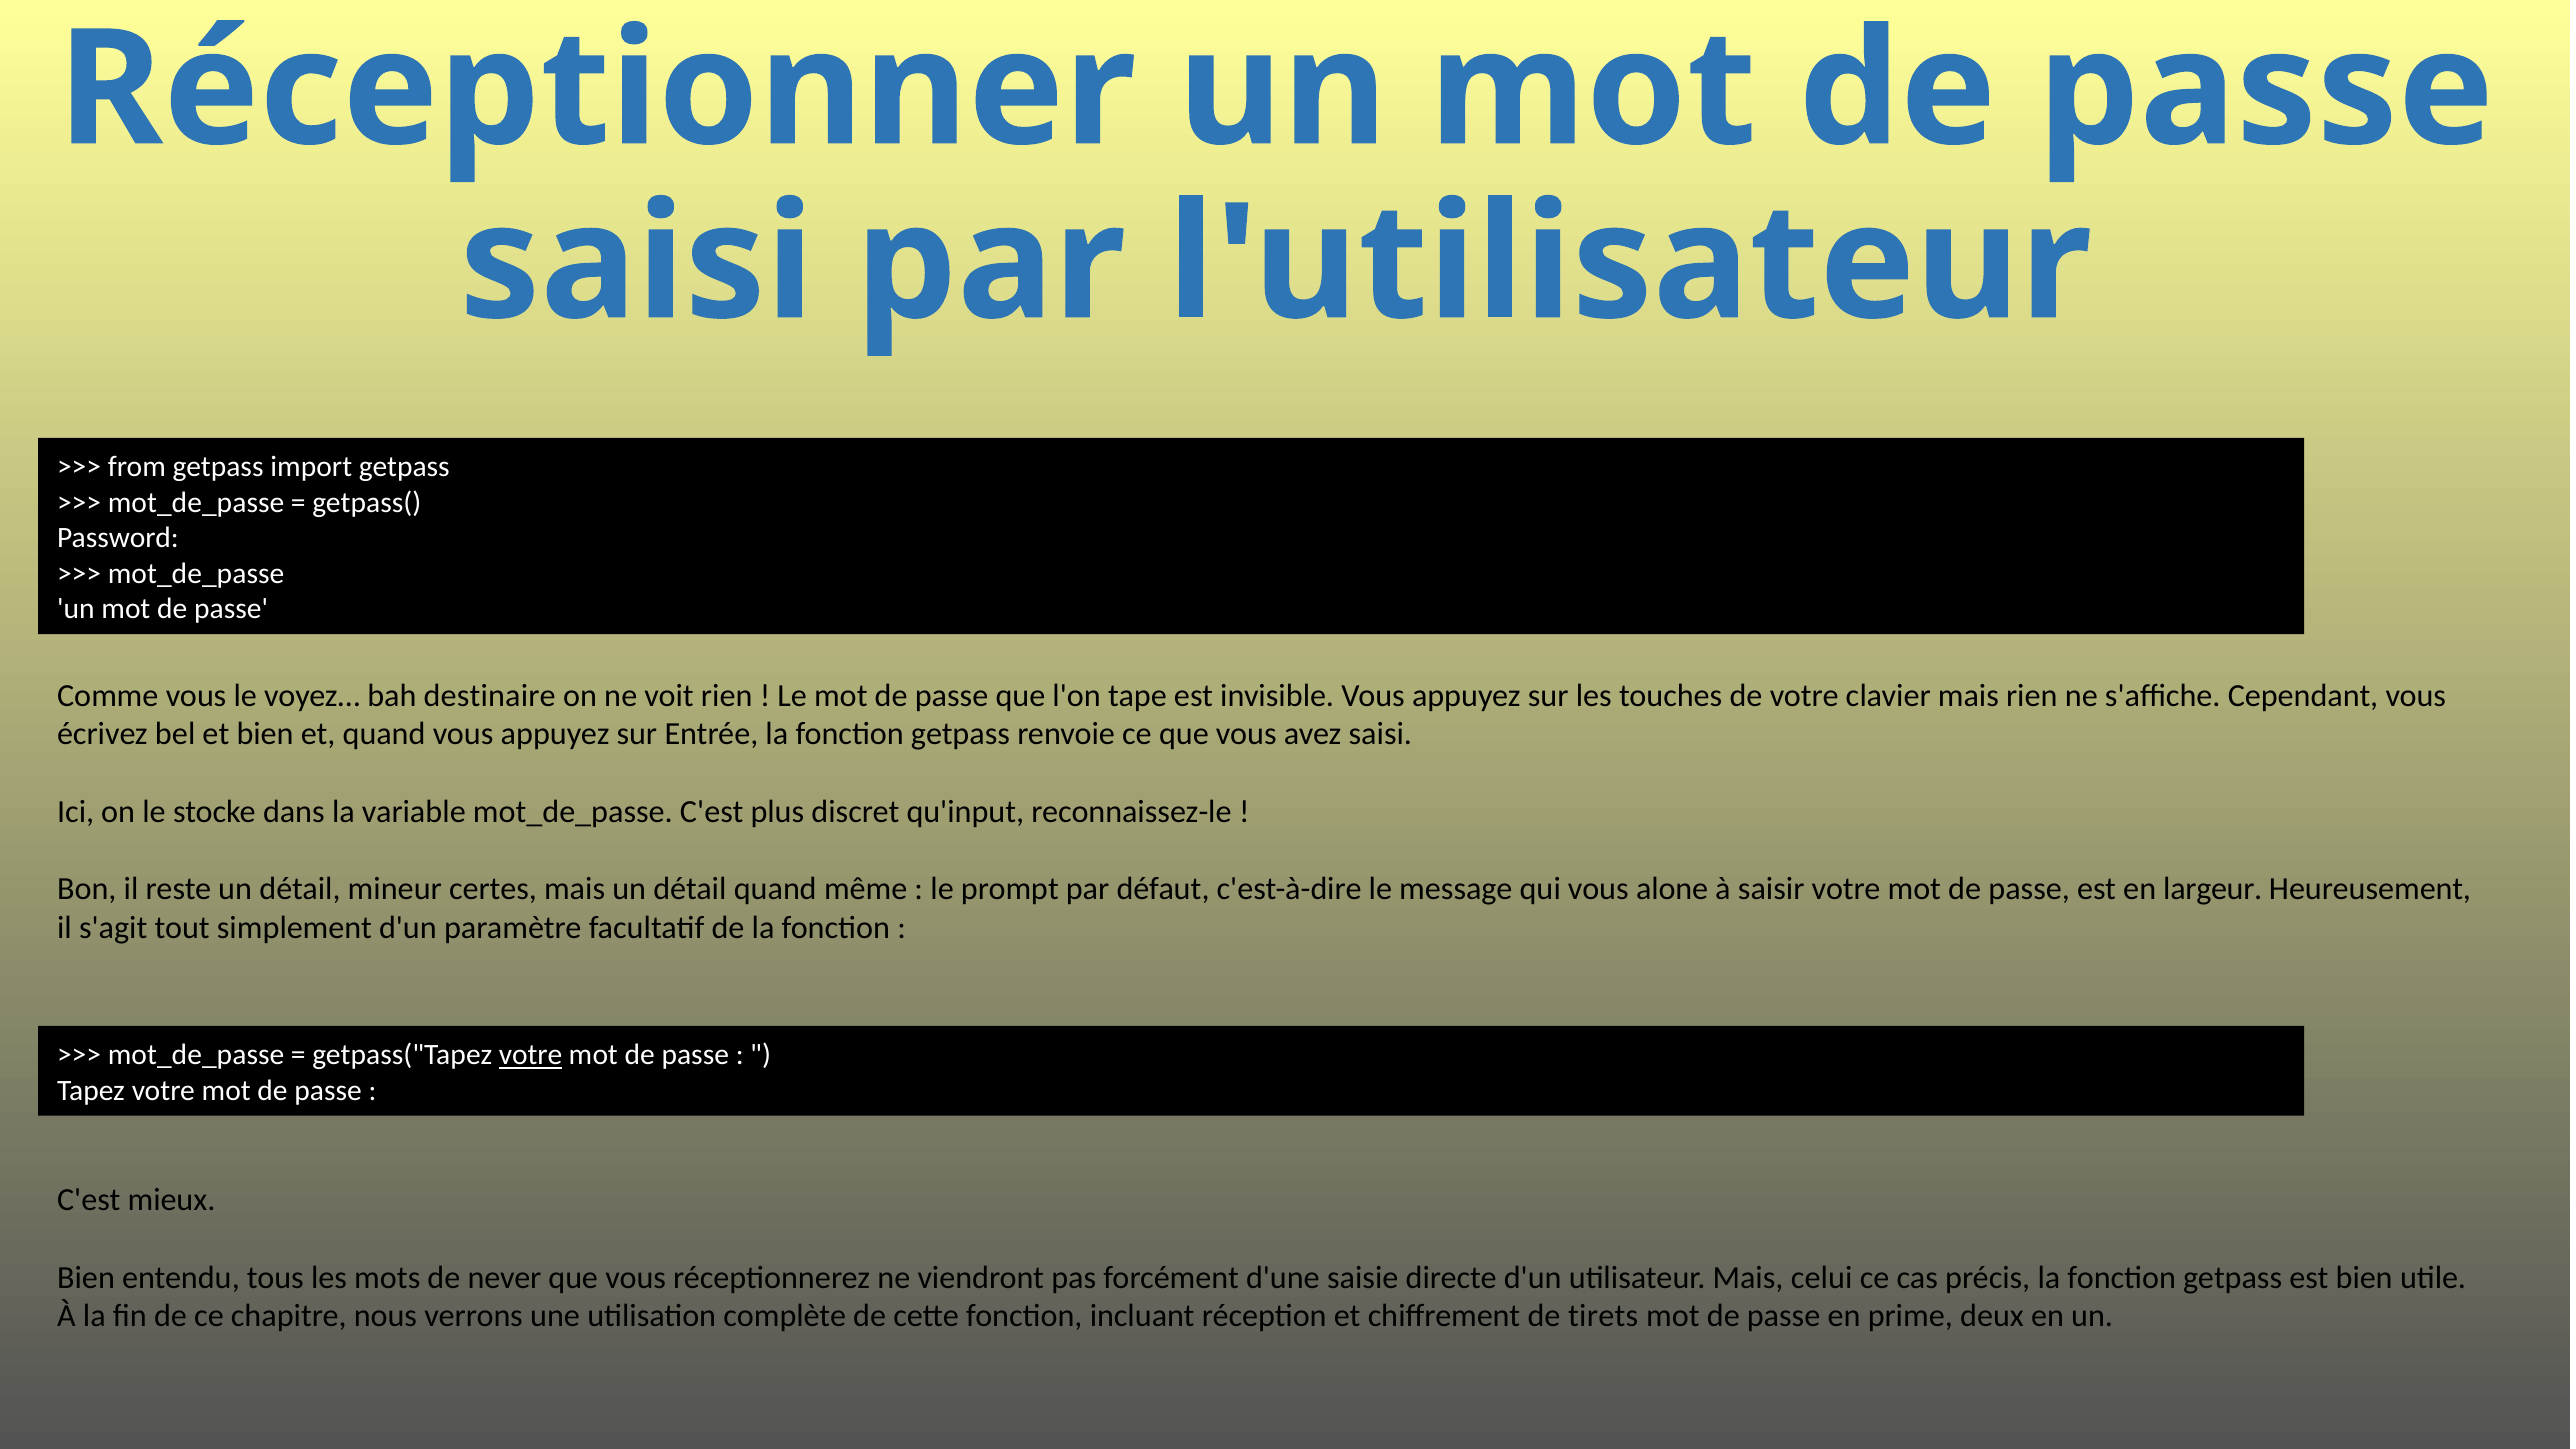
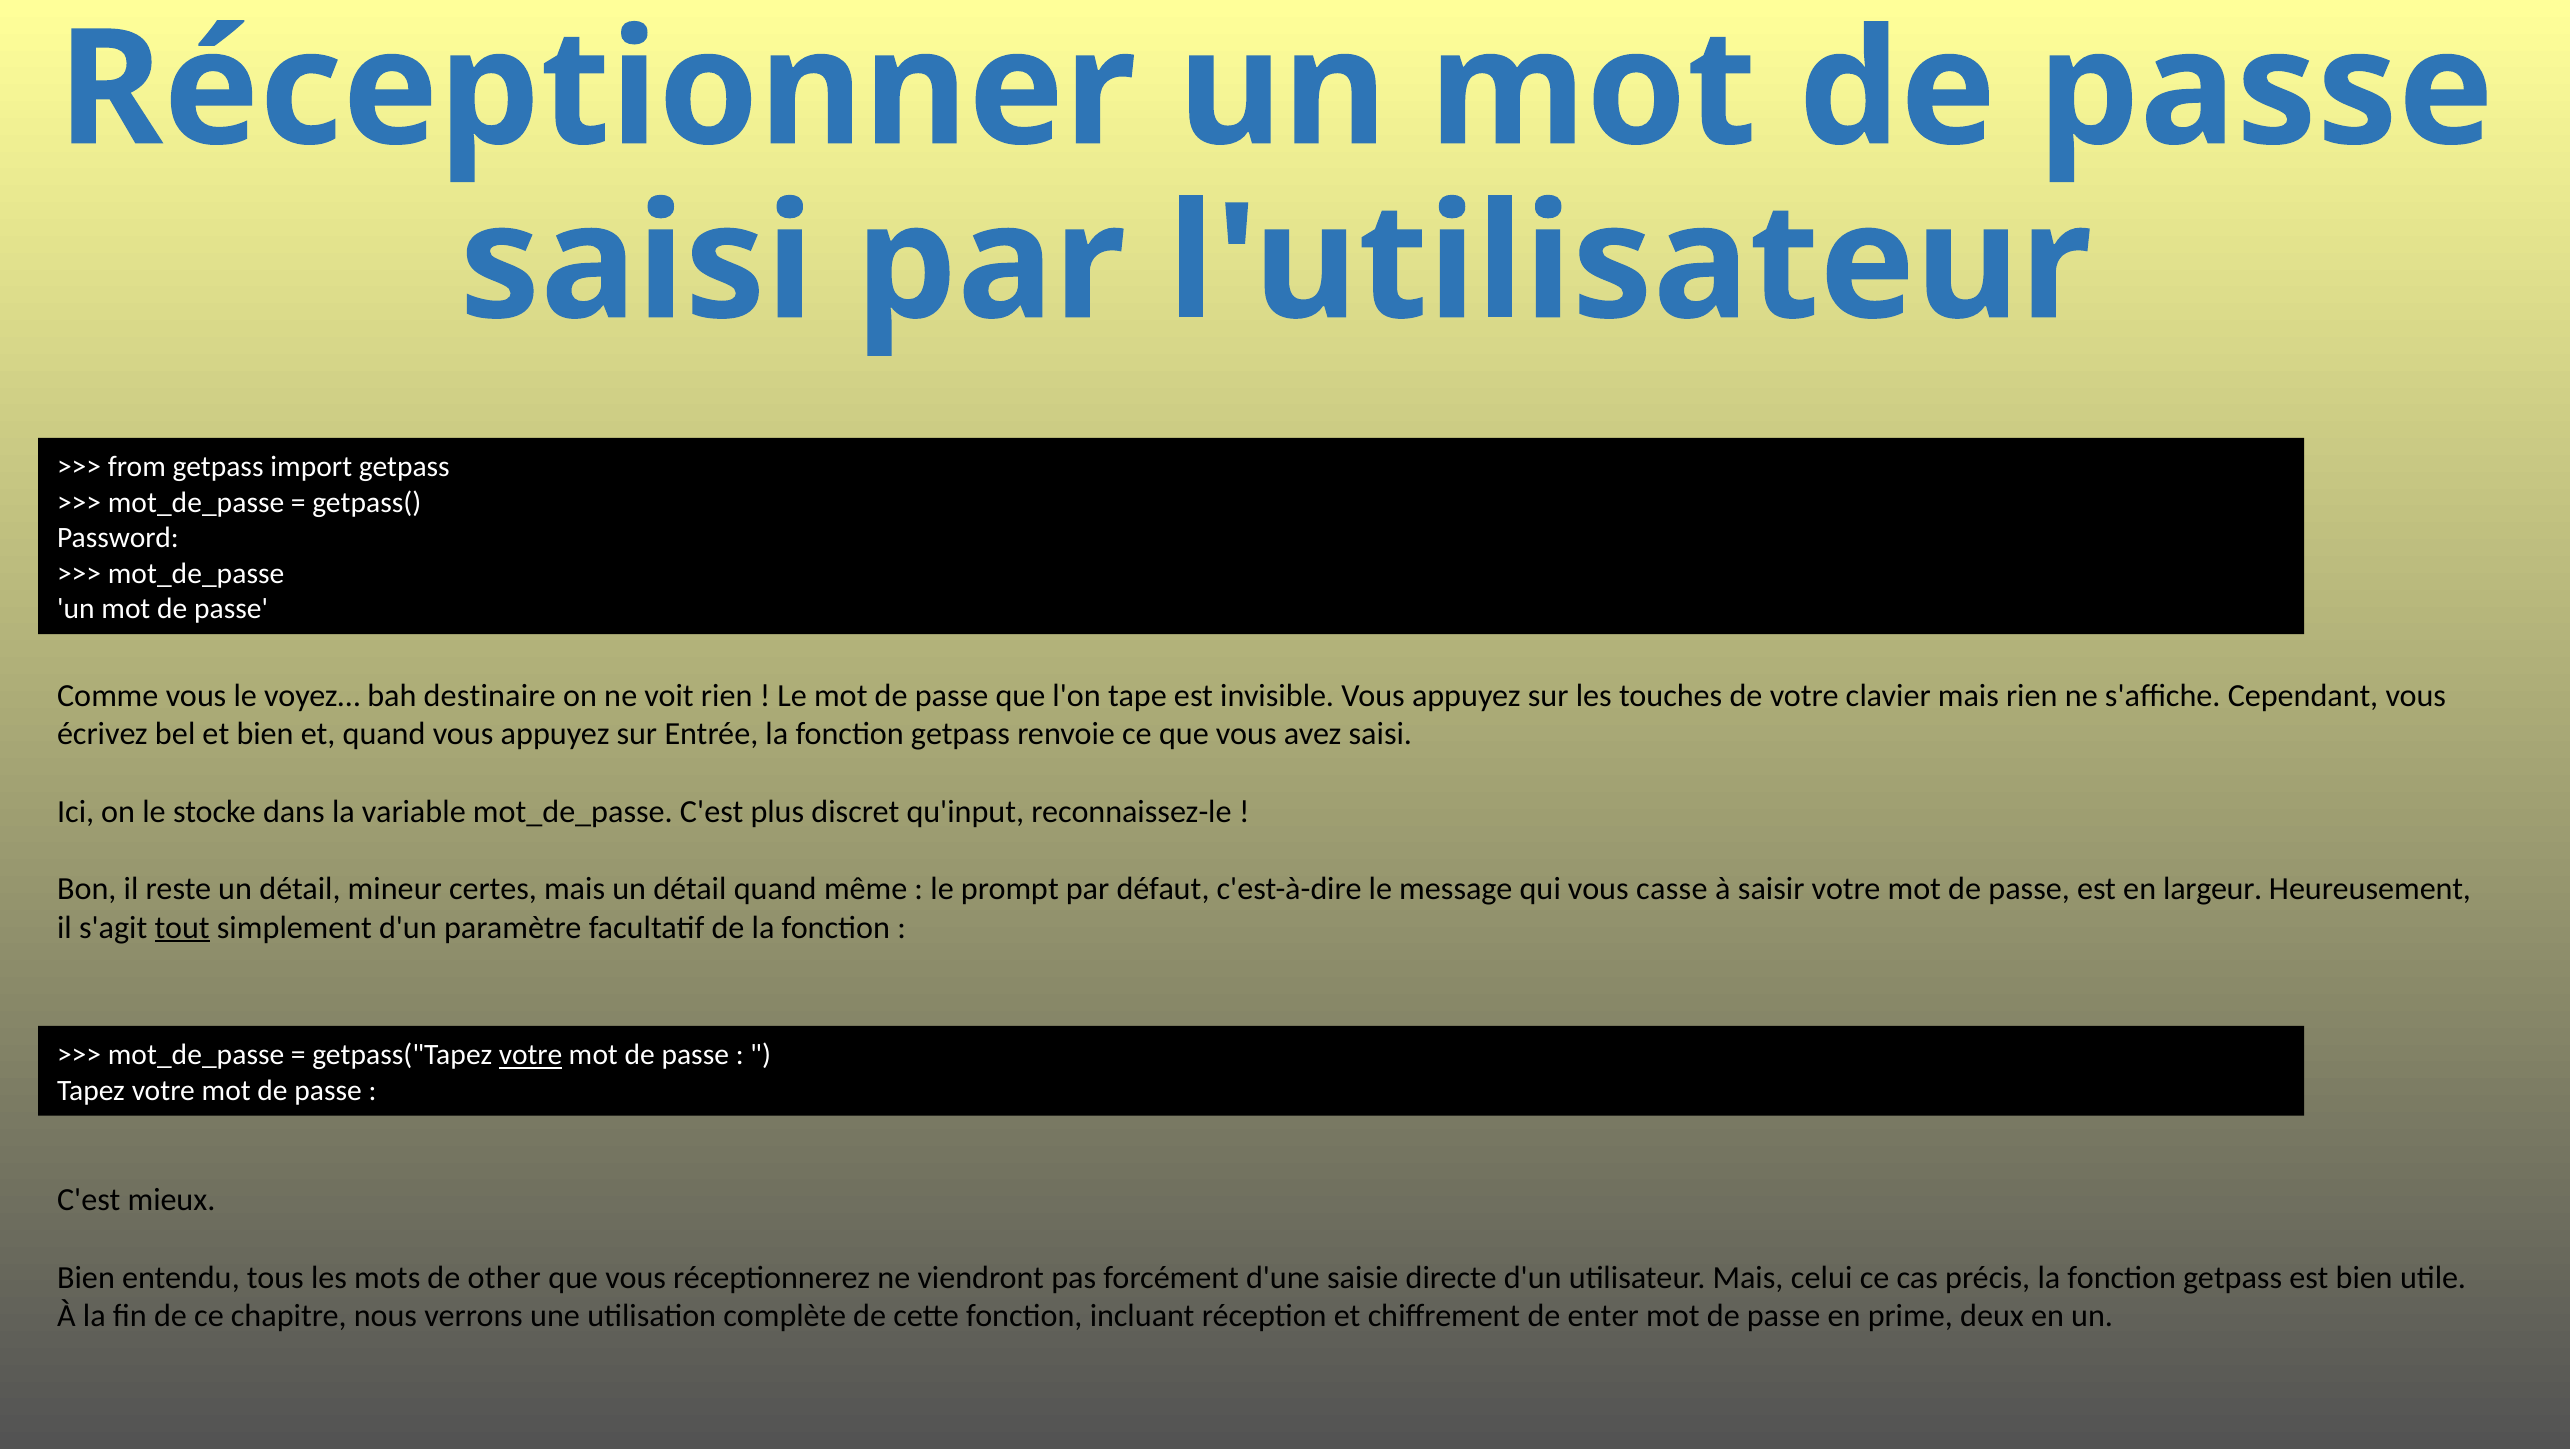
alone: alone -> casse (1672, 889)
tout underline: none -> present (182, 927)
never: never -> other (504, 1278)
tirets: tirets -> enter (1603, 1316)
